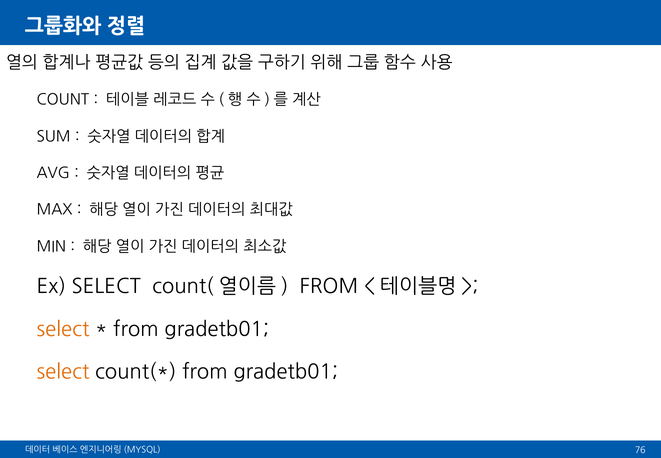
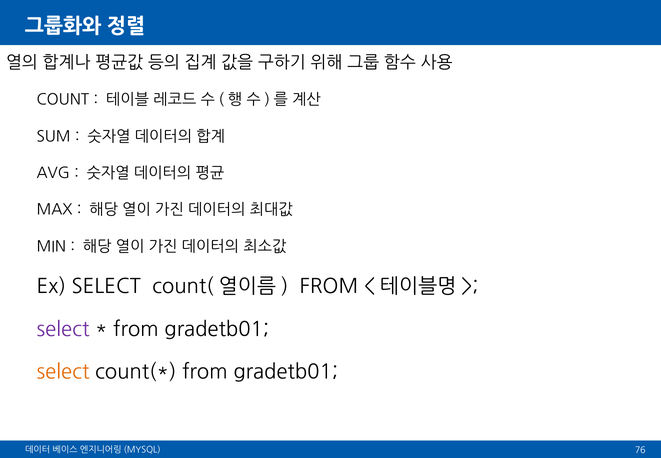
select colour: orange -> purple (63, 329)
